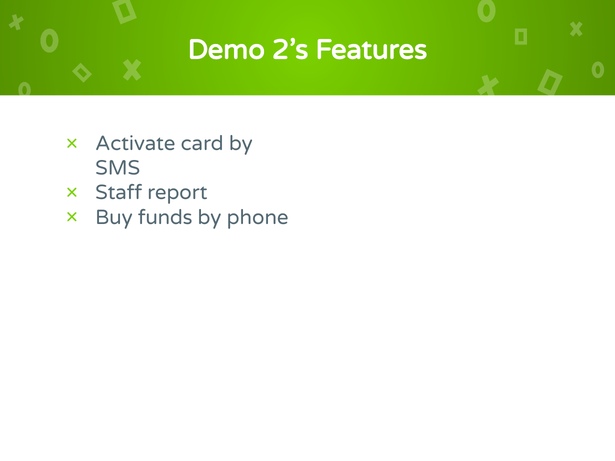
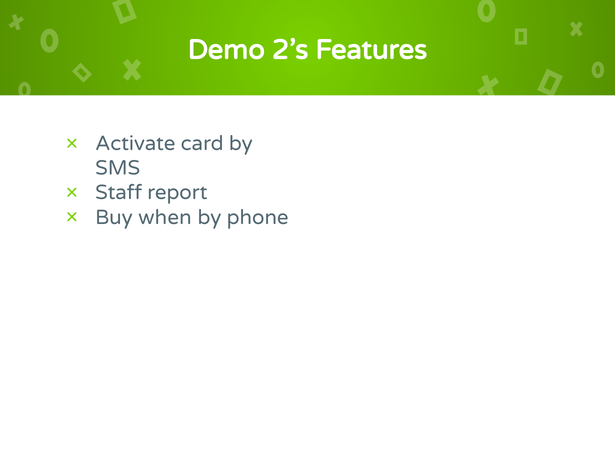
funds: funds -> when (165, 217)
